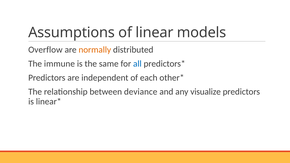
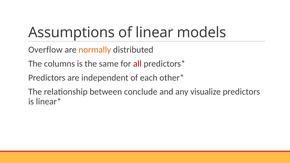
immune: immune -> columns (59, 64)
all colour: blue -> red (137, 64)
deviance: deviance -> conclude (141, 92)
